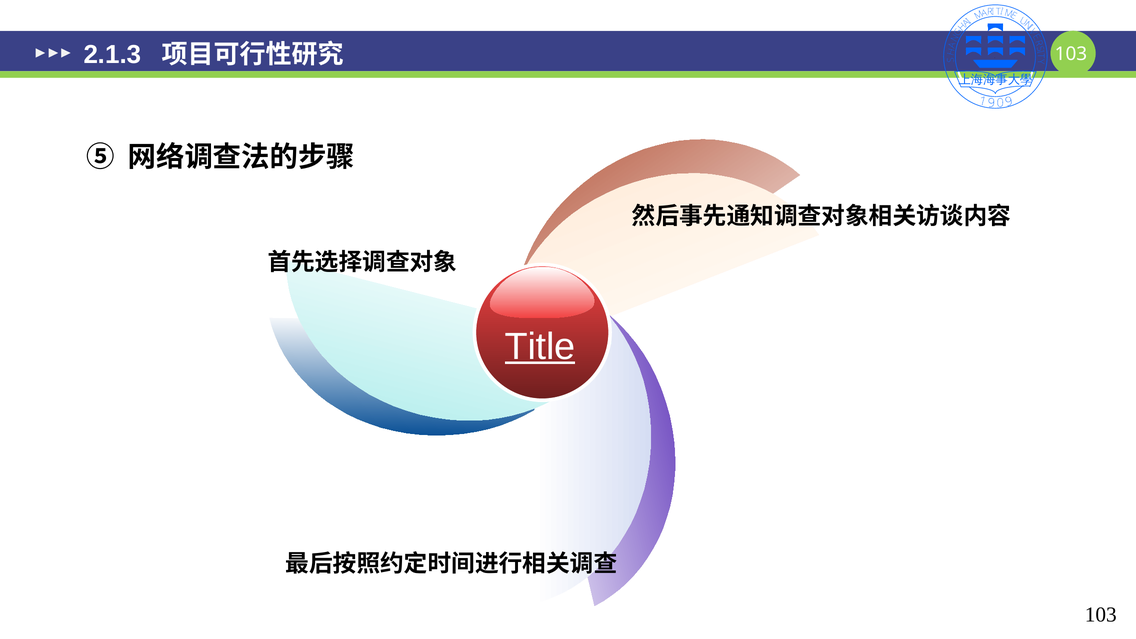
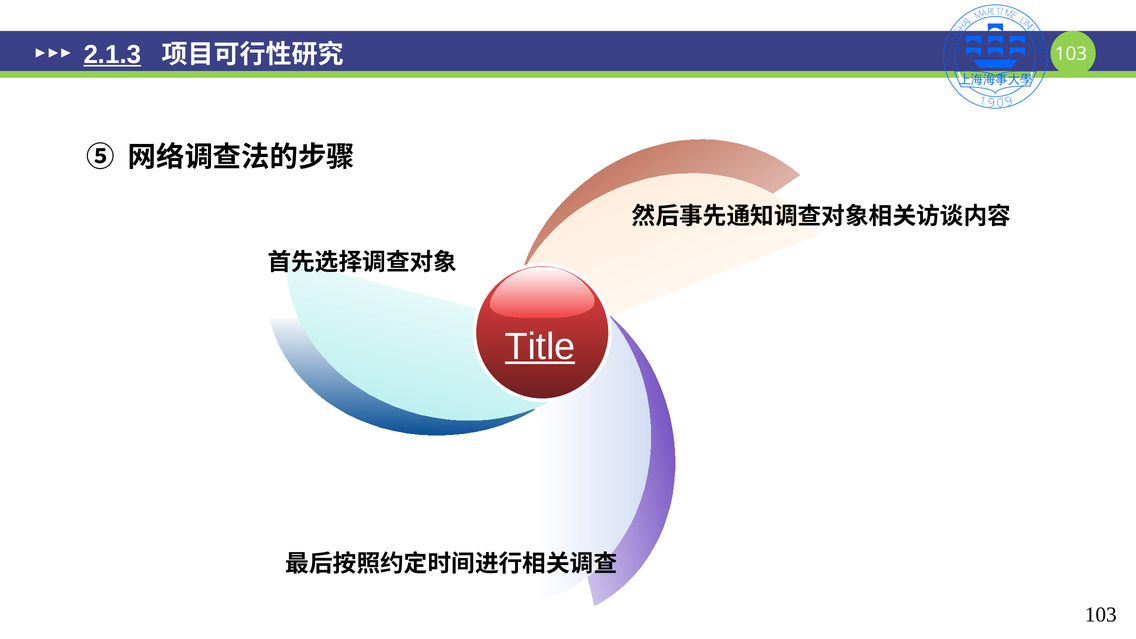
2.1.3 underline: none -> present (112, 55)
